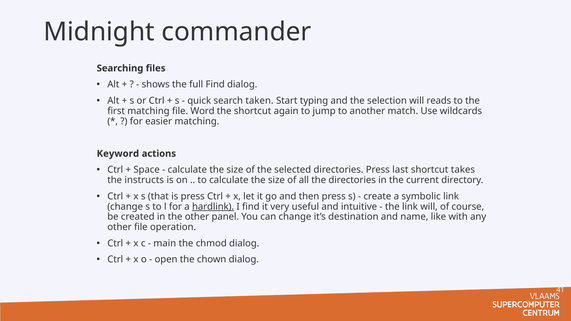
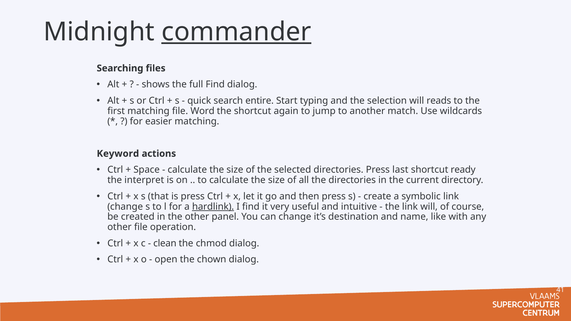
commander underline: none -> present (236, 32)
taken: taken -> entire (260, 101)
takes: takes -> ready (463, 170)
instructs: instructs -> interpret (144, 180)
main: main -> clean (165, 243)
